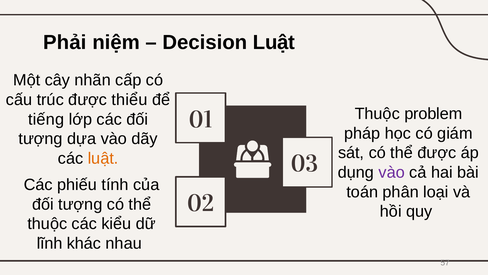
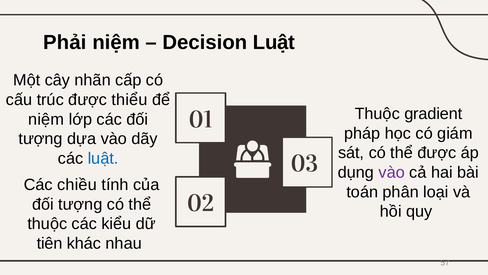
problem: problem -> gradient (433, 114)
tiếng: tiếng -> niệm (46, 119)
luật colour: orange -> blue (103, 158)
phiếu: phiếu -> chiều (77, 184)
lĩnh: lĩnh -> tiên (50, 243)
